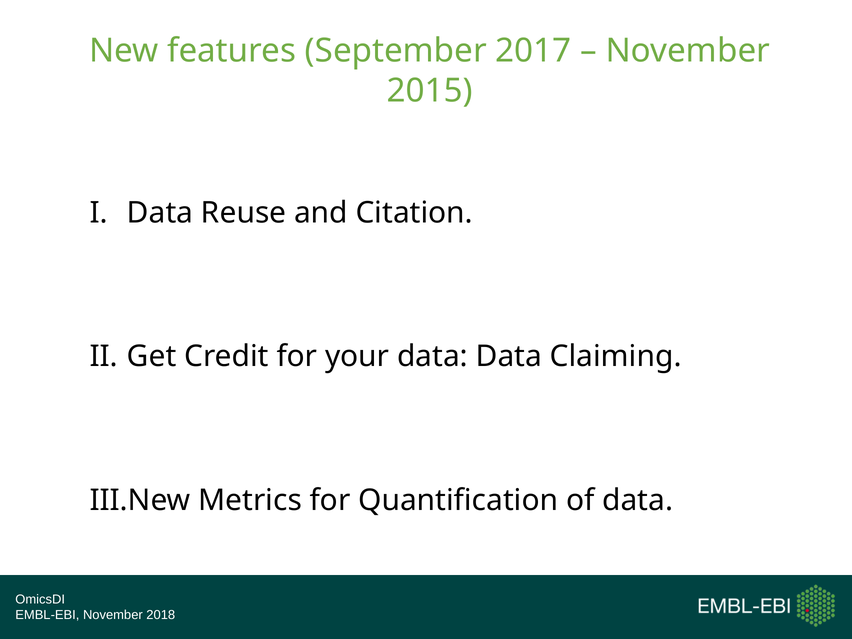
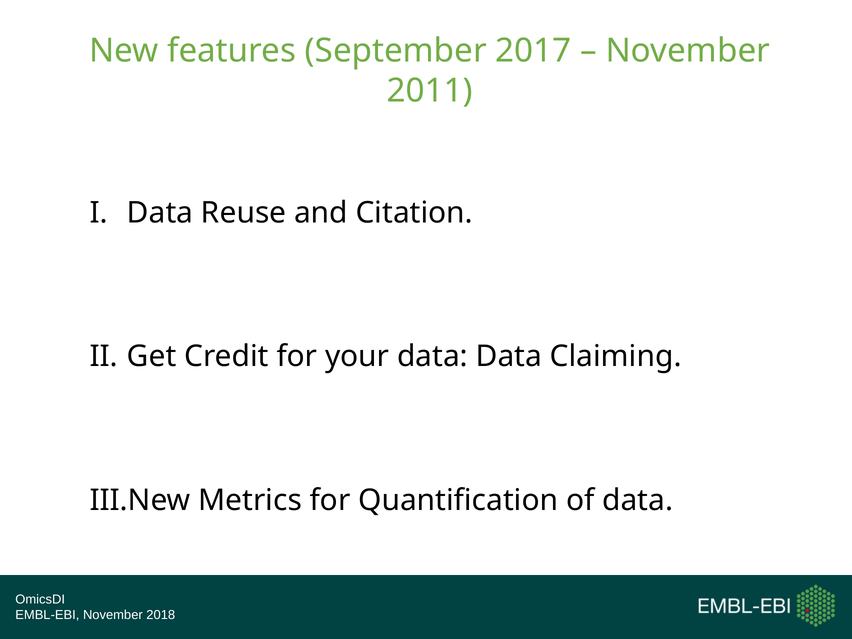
2015: 2015 -> 2011 (430, 91)
